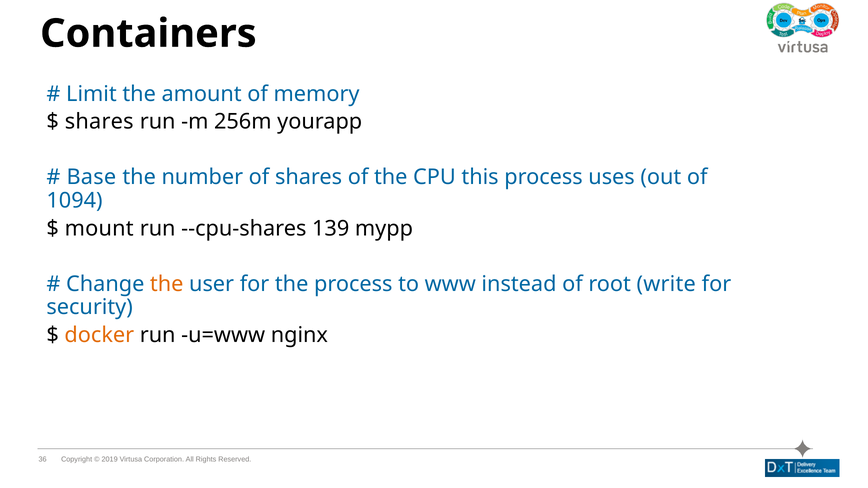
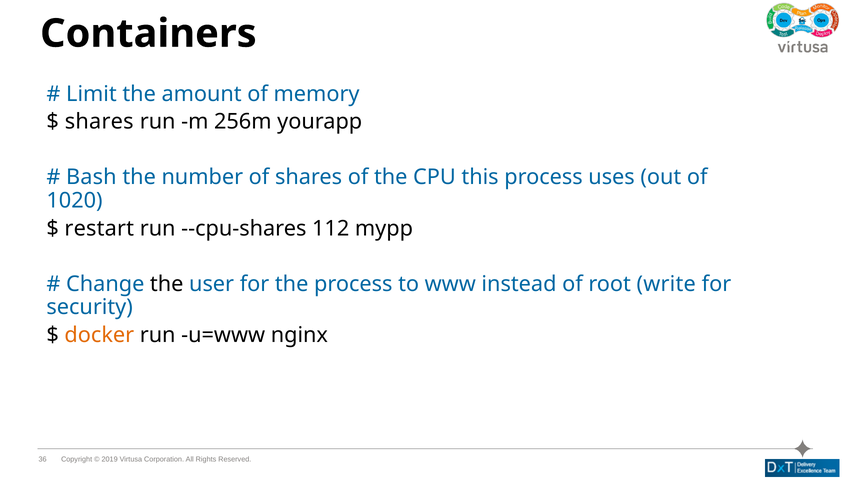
Base: Base -> Bash (91, 177)
1094: 1094 -> 1020 (75, 201)
mount: mount -> restart (99, 229)
139: 139 -> 112 (331, 229)
the colour: orange -> black (167, 284)
